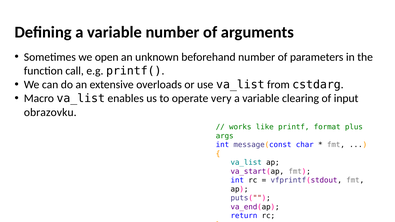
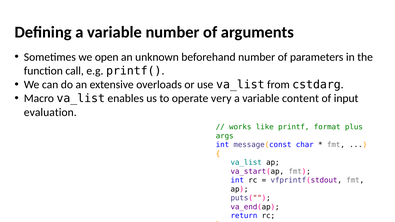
clearing: clearing -> content (300, 99)
obrazovku: obrazovku -> evaluation (50, 112)
